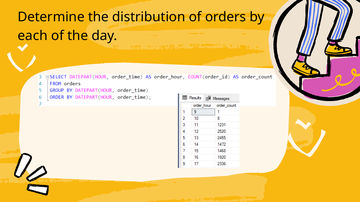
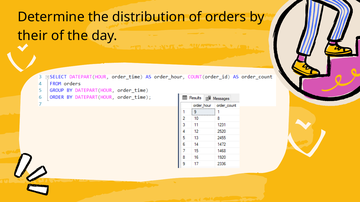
each: each -> their (33, 36)
